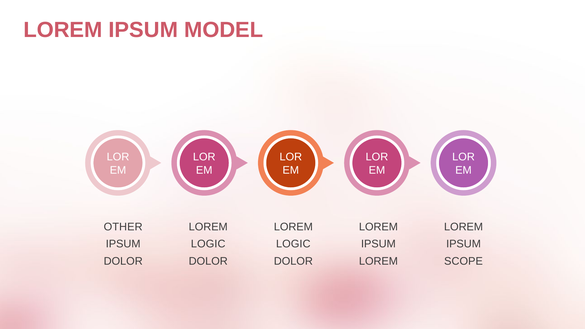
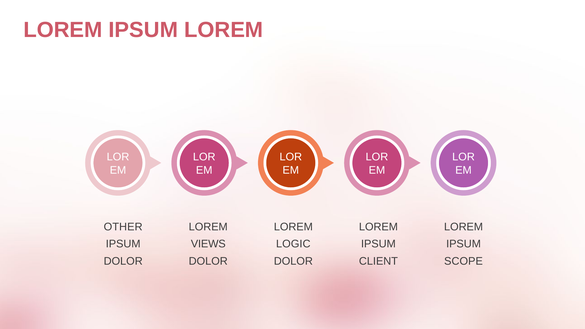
IPSUM MODEL: MODEL -> LOREM (224, 30)
LOGIC: LOGIC -> VIEWS (208, 244)
LOREM: LOREM -> CLIENT (378, 261)
